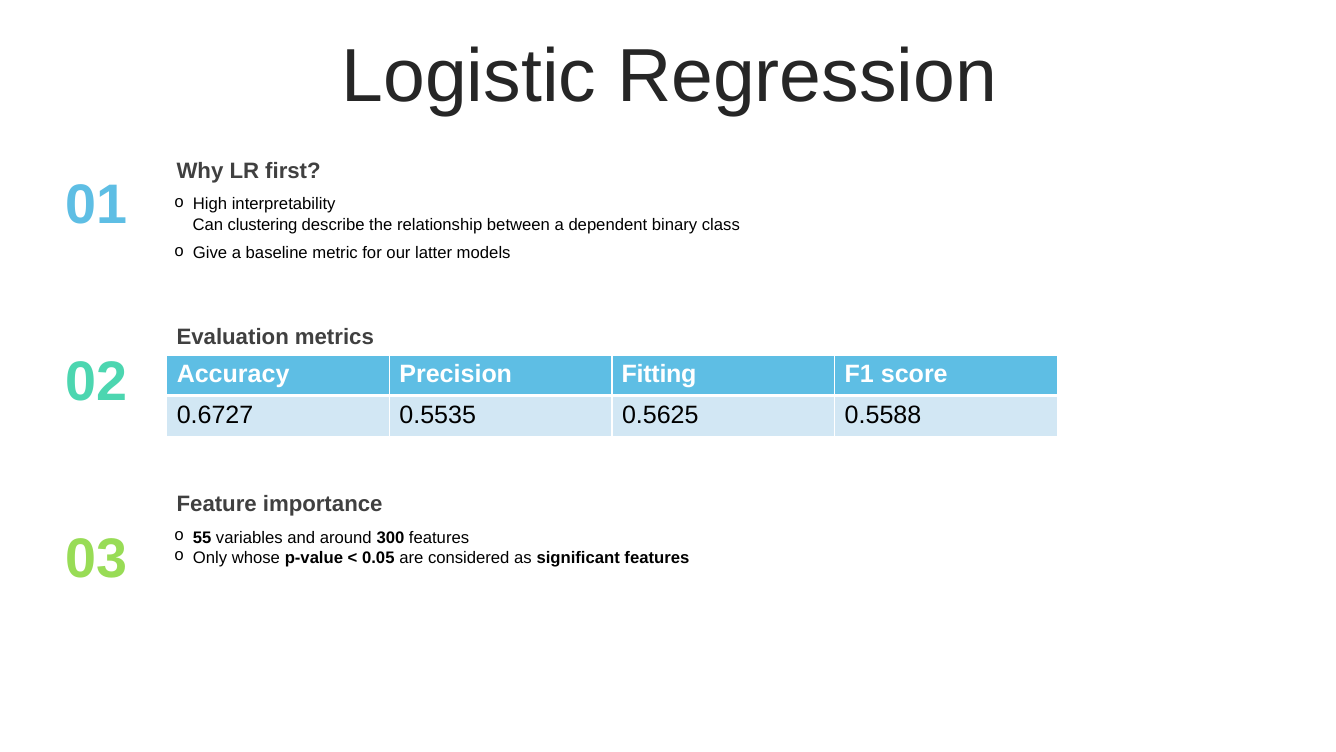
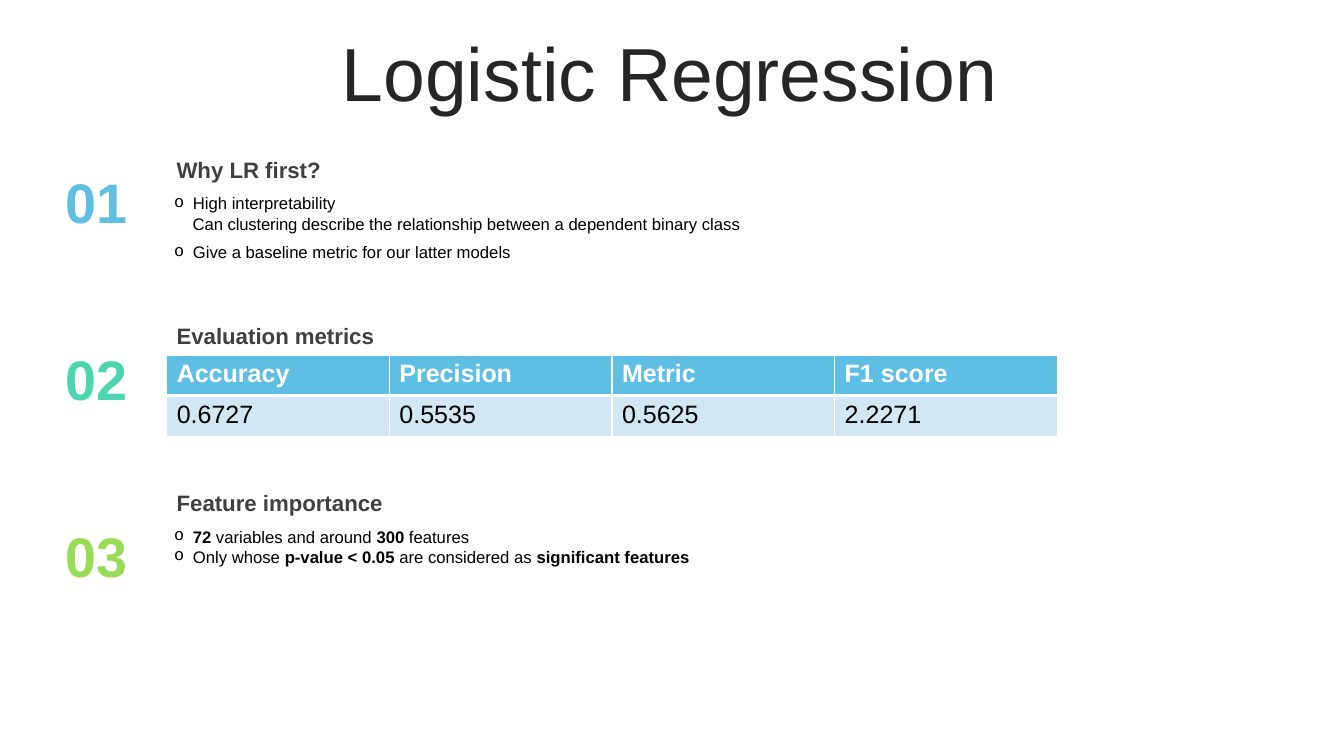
Precision Fitting: Fitting -> Metric (659, 374)
0.5588: 0.5588 -> 2.2271 (883, 415)
55: 55 -> 72 (202, 537)
